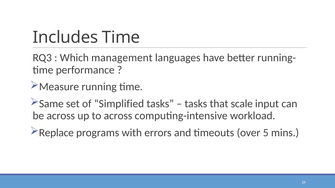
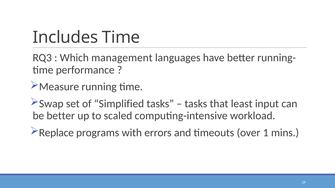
Same: Same -> Swap (51, 104)
scale: scale -> least (242, 104)
be across: across -> better (61, 116)
to across: across -> scaled (118, 116)
5: 5 -> 1 (266, 133)
